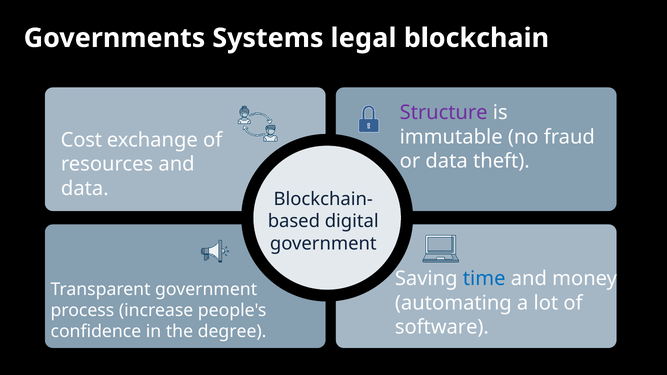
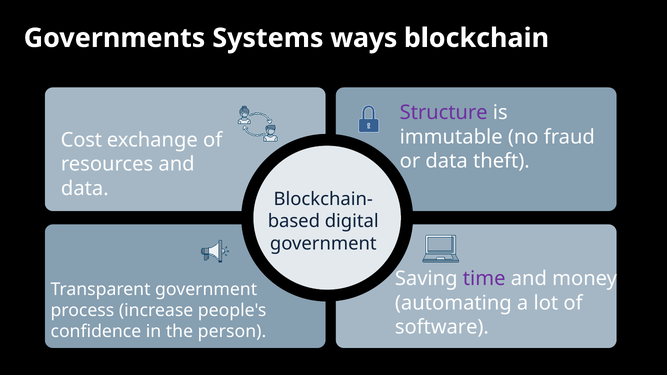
legal: legal -> ways (364, 38)
time colour: blue -> purple (484, 279)
degree: degree -> person (232, 332)
